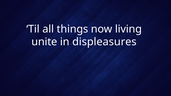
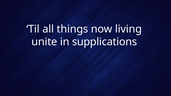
displeasures: displeasures -> supplications (105, 42)
